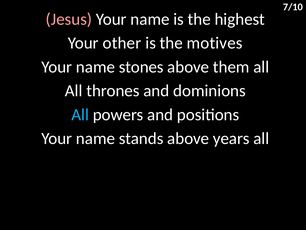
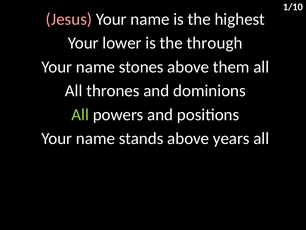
7/10: 7/10 -> 1/10 (293, 7)
other: other -> lower (122, 43)
motives: motives -> through (215, 43)
All colour: light blue -> light green (80, 114)
